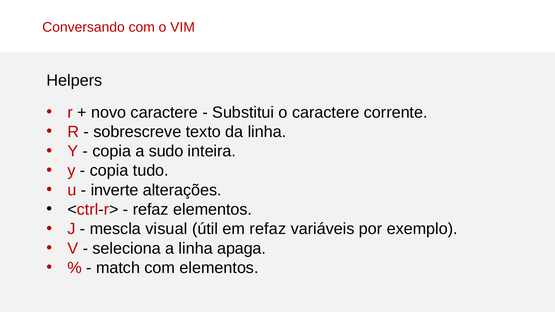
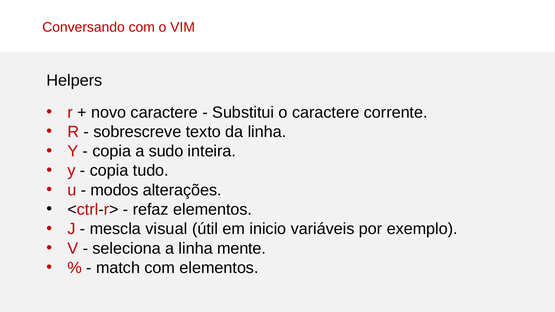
inverte: inverte -> modos (115, 190)
em refaz: refaz -> inicio (268, 229)
apaga: apaga -> mente (242, 249)
